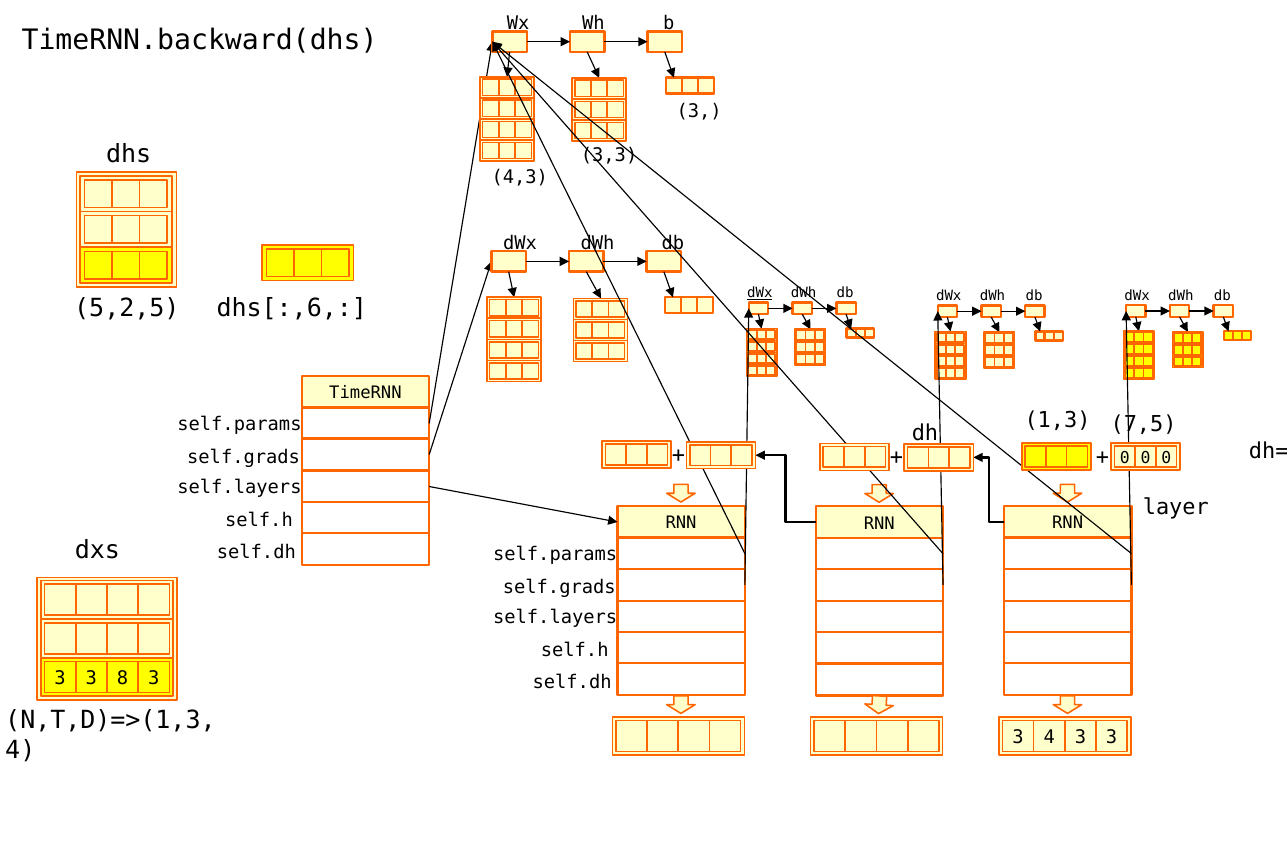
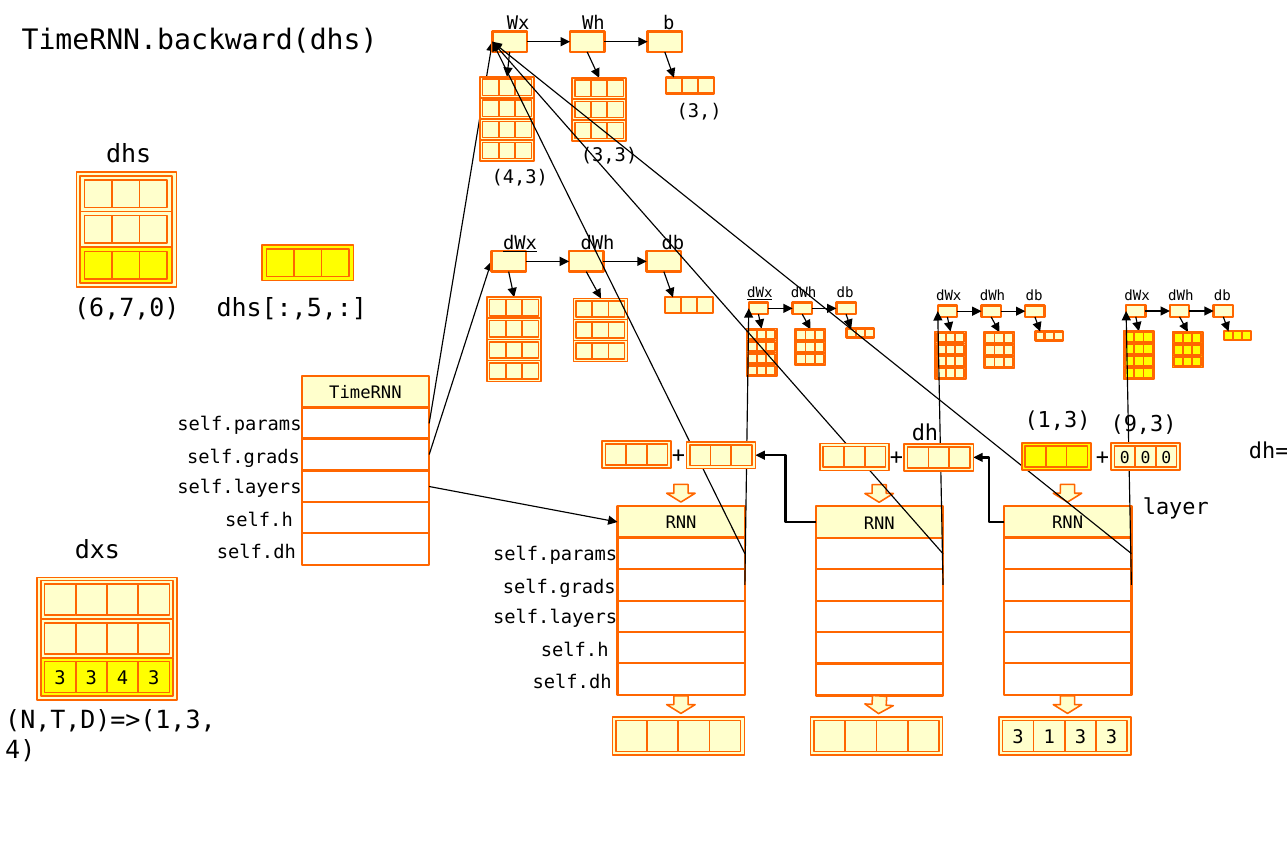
dWx underline: none -> present (520, 243)
5,2,5: 5,2,5 -> 6,7,0 (127, 309)
dhs[:,6: dhs[:,6 -> dhs[:,5 (292, 309)
7,5: 7,5 -> 9,3 (1144, 424)
3 8: 8 -> 4 (123, 679)
3 4: 4 -> 1 (1049, 737)
